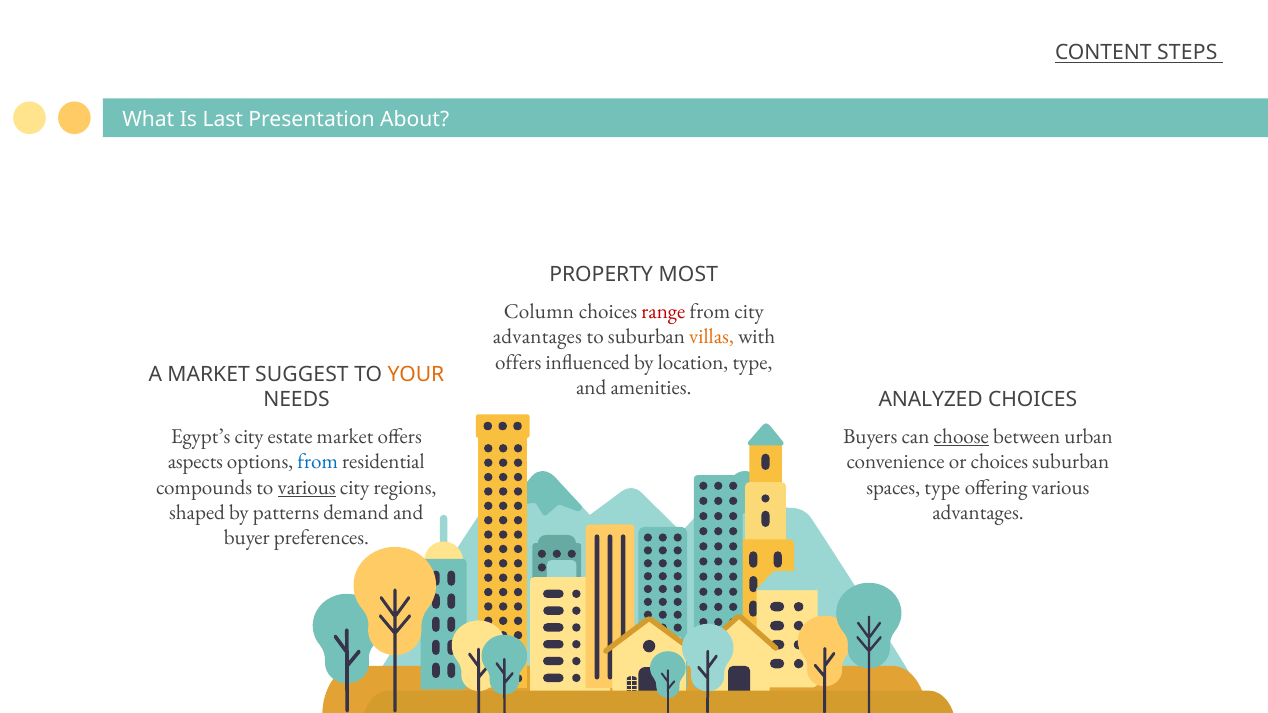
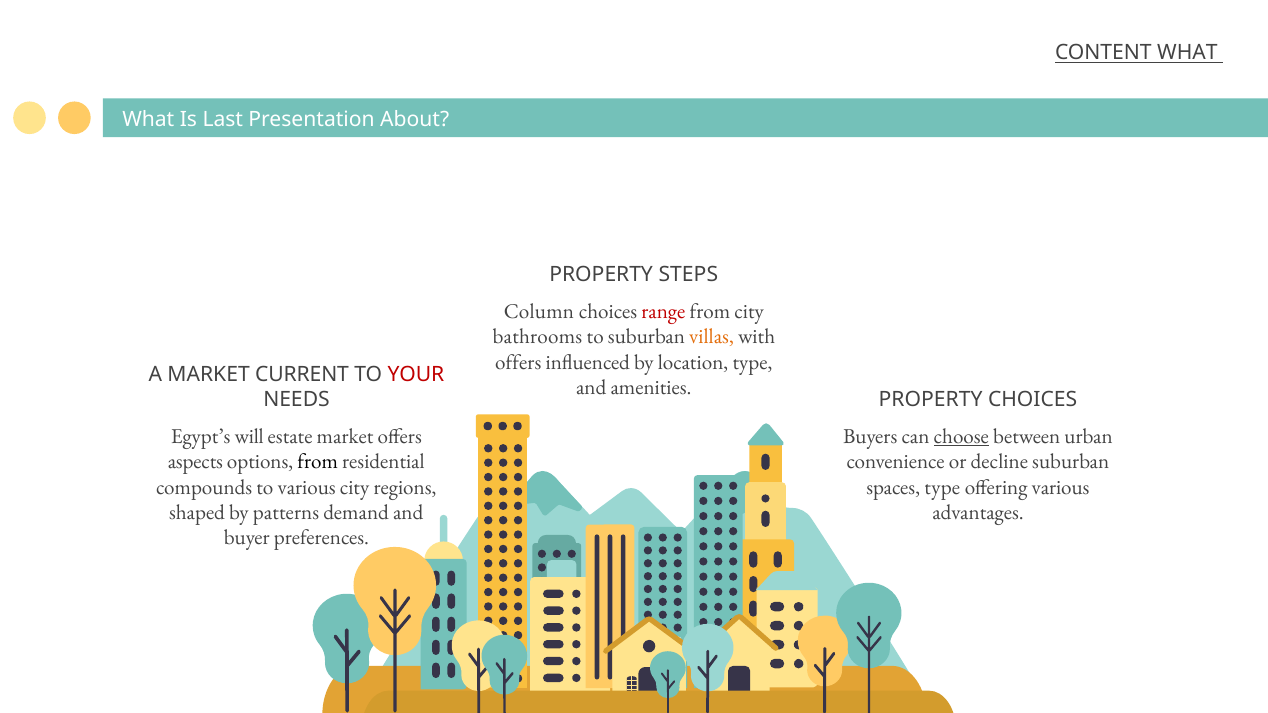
CONTENT STEPS: STEPS -> WHAT (1187, 53)
MOST: MOST -> STEPS (688, 274)
advantages: advantages -> bathrooms (537, 337)
SUGGEST: SUGGEST -> CURRENT (302, 374)
YOUR colour: orange -> red (416, 374)
ANALYZED: ANALYZED -> PROPERTY (931, 400)
Egypt’s city: city -> will (249, 437)
from colour: blue -> black (318, 462)
or choices: choices -> decline (999, 462)
various underline: present -> none (307, 487)
